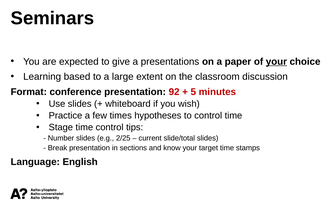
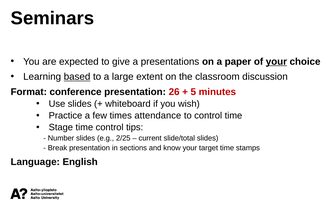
based underline: none -> present (77, 77)
92: 92 -> 26 (174, 92)
hypotheses: hypotheses -> attendance (158, 115)
